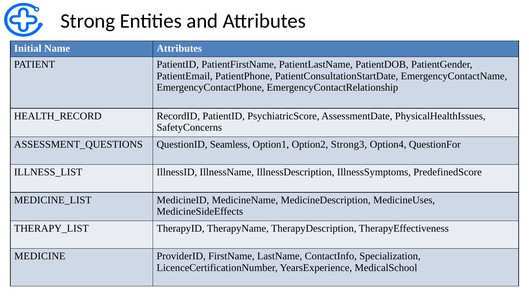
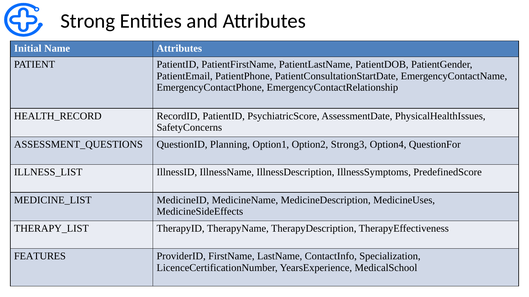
Seamless: Seamless -> Planning (230, 145)
MEDICINE: MEDICINE -> FEATURES (40, 257)
